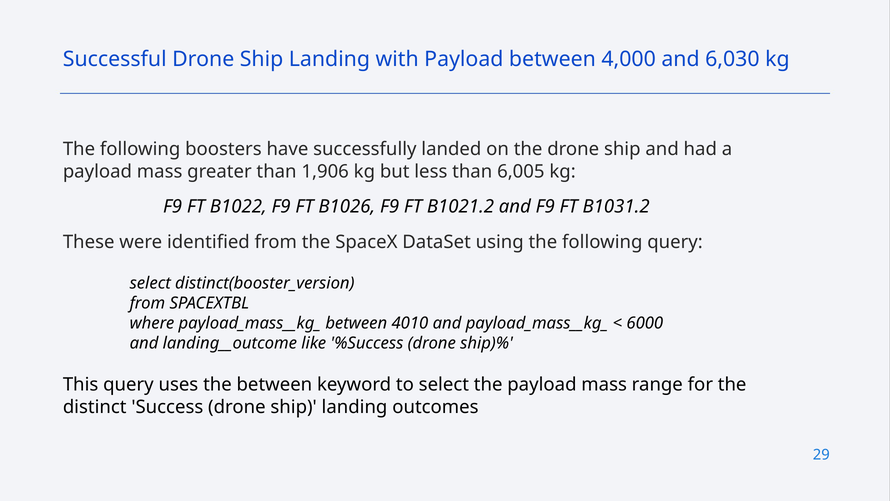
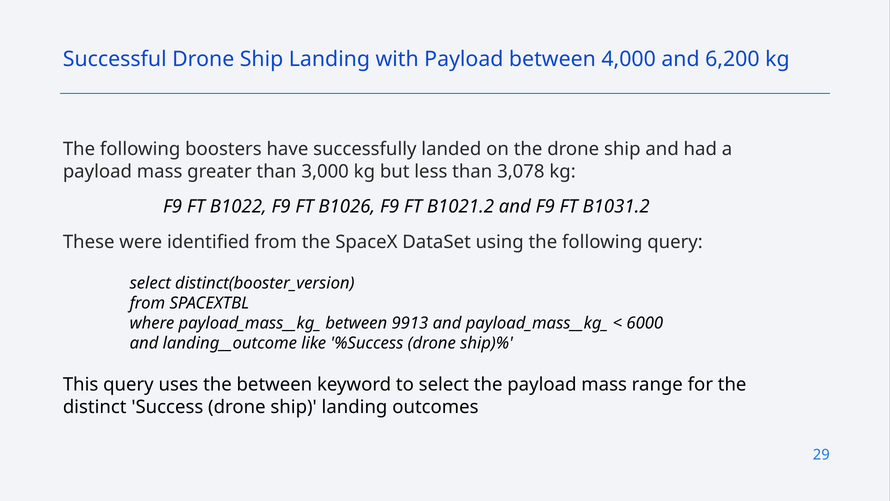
6,030: 6,030 -> 6,200 (732, 59)
1,906: 1,906 -> 3,000 (325, 171)
6,005: 6,005 -> 3,078 (521, 171)
4010: 4010 -> 9913 (410, 323)
